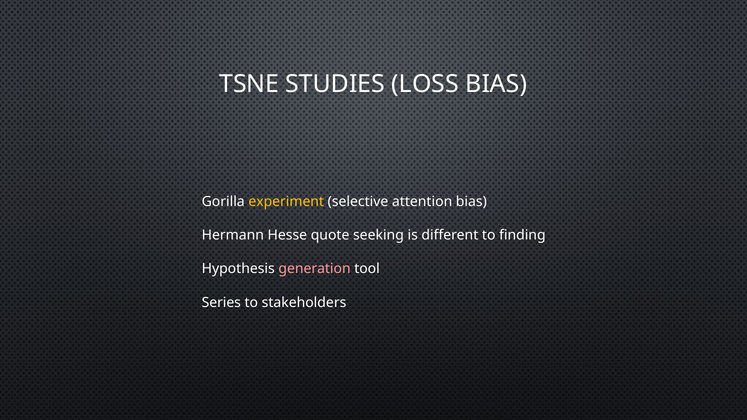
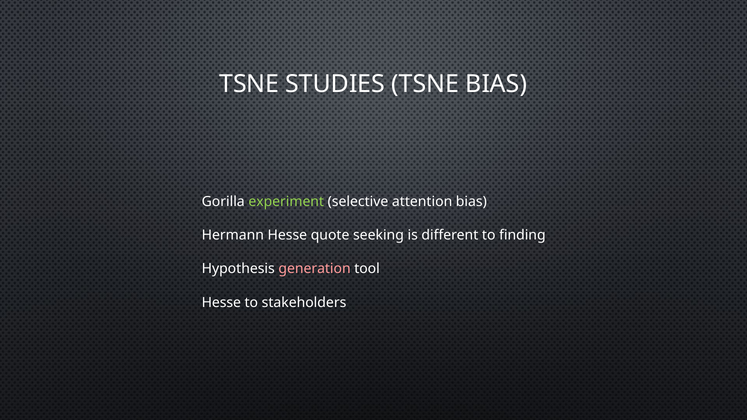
STUDIES LOSS: LOSS -> TSNE (425, 84)
experiment colour: yellow -> light green (286, 202)
Series: Series -> Hesse (221, 303)
